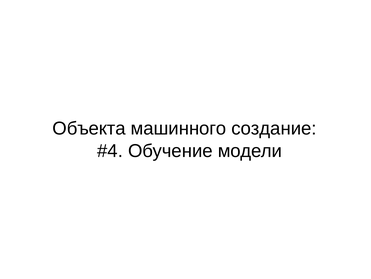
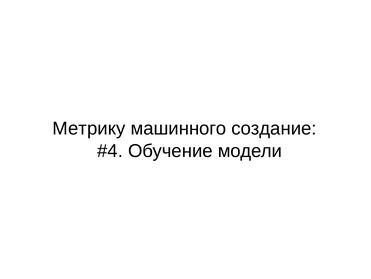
Объекта: Объекта -> Метрику (89, 128)
